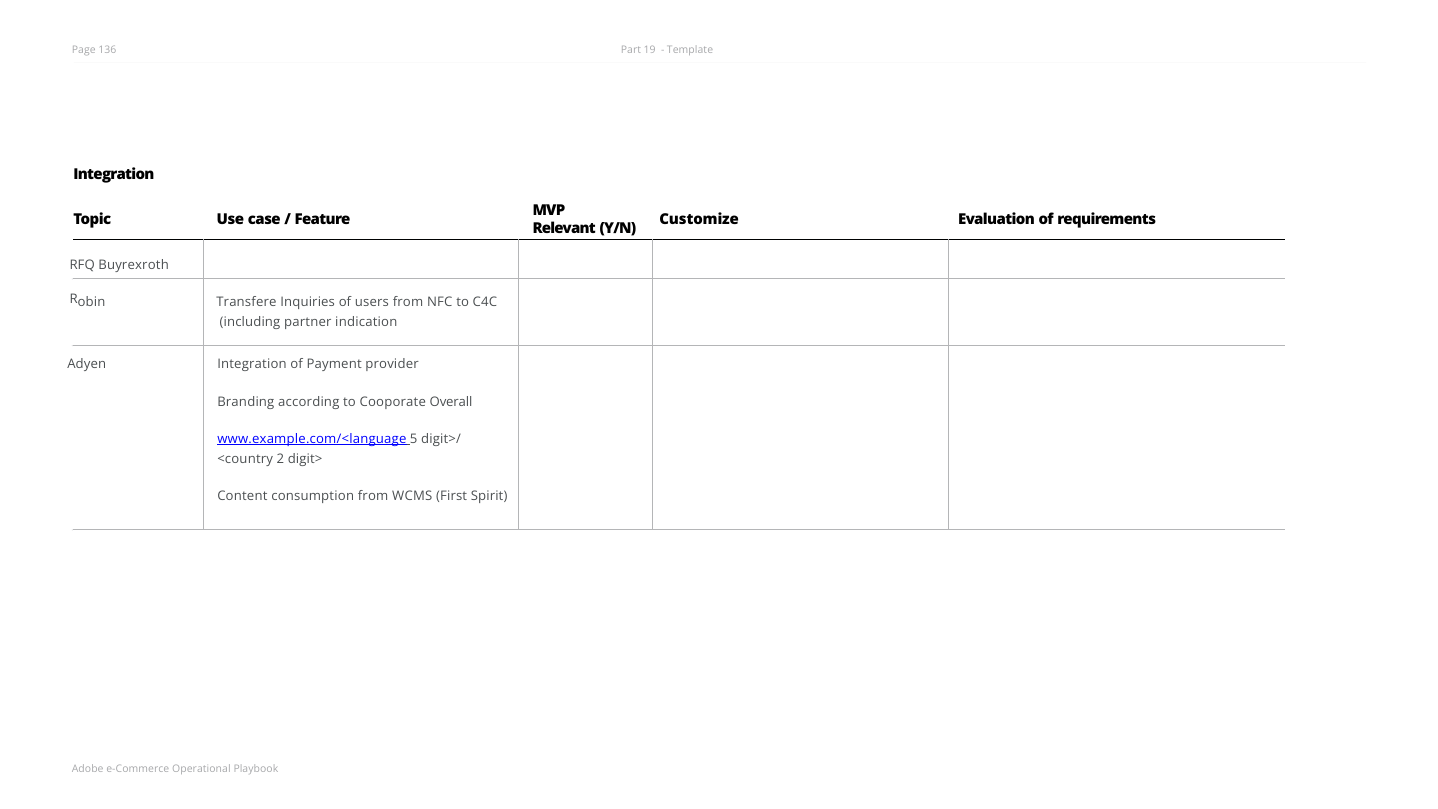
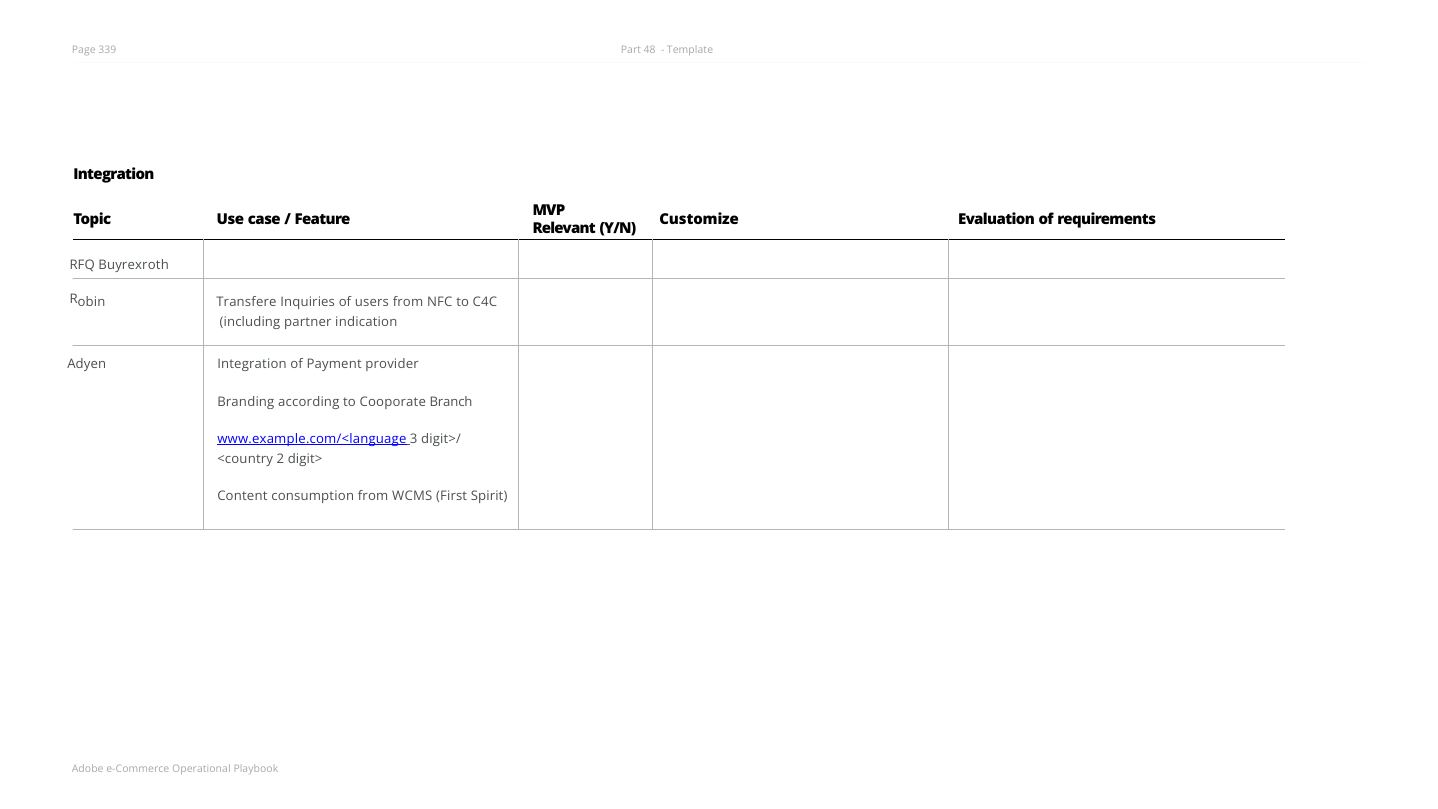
136: 136 -> 339 (107, 50)
19: 19 -> 48 (650, 50)
Overall: Overall -> Branch (451, 402)
5: 5 -> 3 (414, 439)
